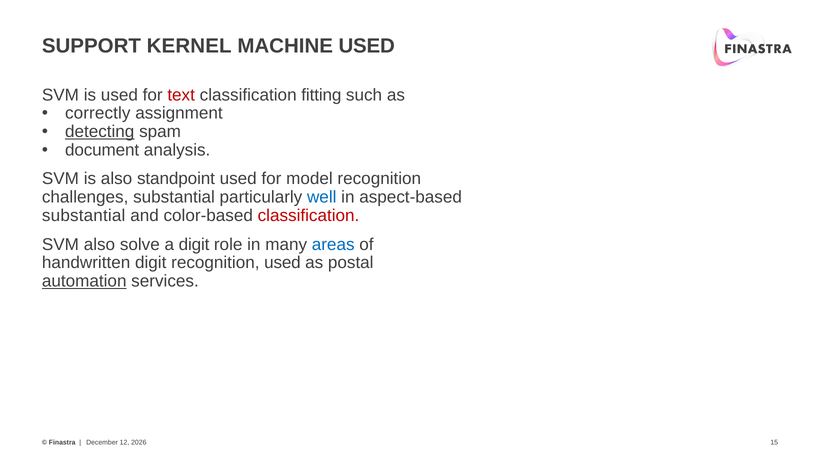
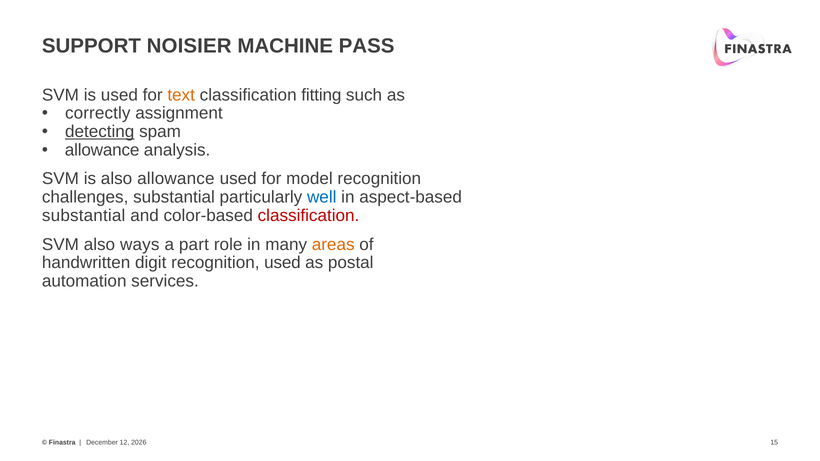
KERNEL: KERNEL -> NOISIER (189, 46)
MACHINE USED: USED -> PASS (367, 46)
text colour: red -> orange (181, 95)
document: document -> allowance (102, 150)
also standpoint: standpoint -> allowance (176, 179)
solve: solve -> ways (140, 245)
a digit: digit -> part (194, 245)
areas colour: blue -> orange (333, 245)
automation underline: present -> none (84, 281)
